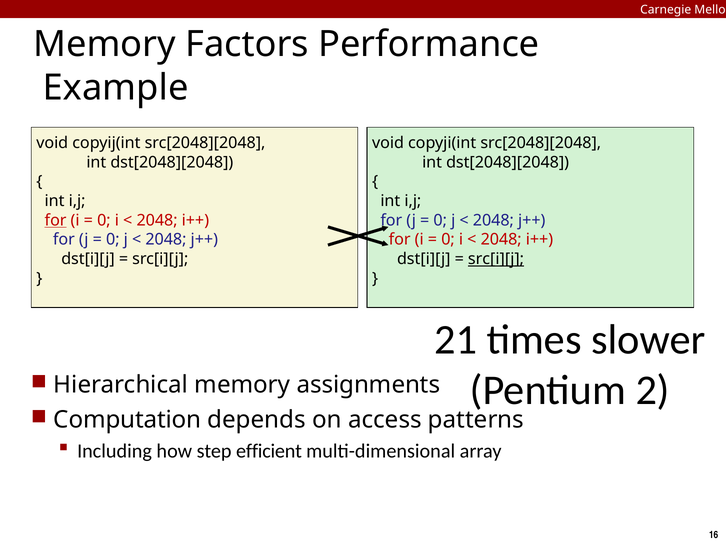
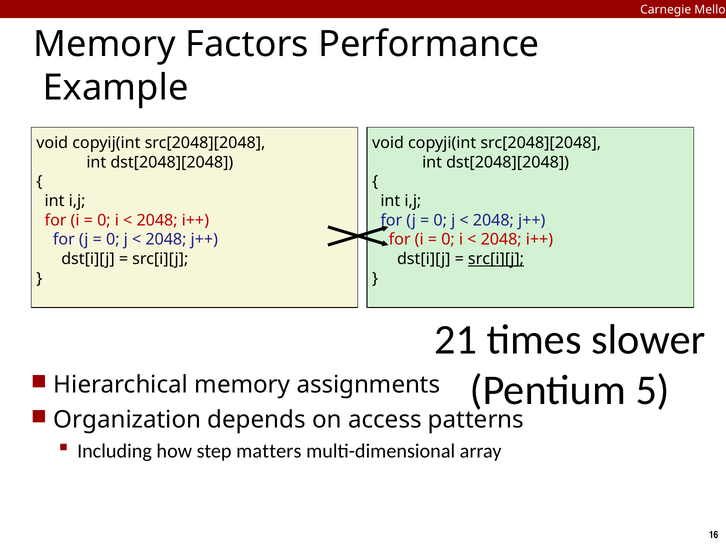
for underline: present -> none (56, 221)
2: 2 -> 5 (653, 391)
Computation: Computation -> Organization (127, 420)
efficient: efficient -> matters (269, 452)
